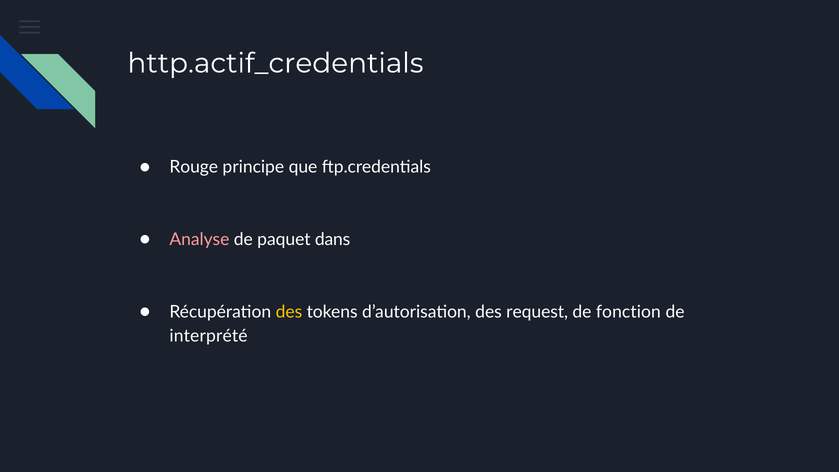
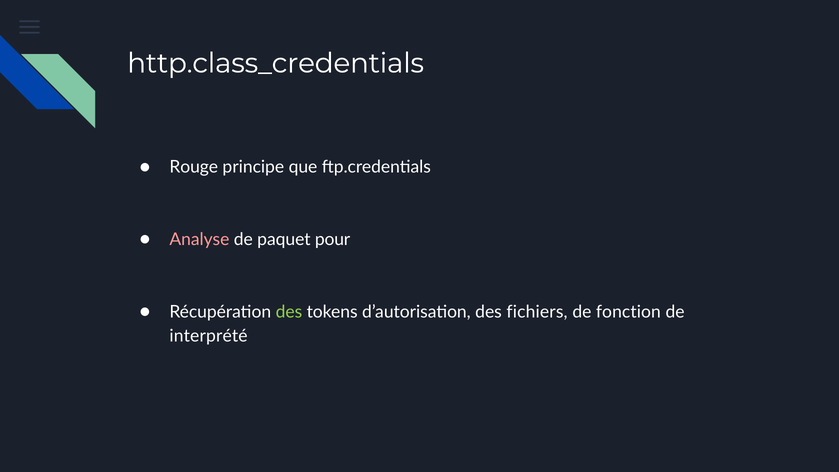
http.actif_credentials: http.actif_credentials -> http.class_credentials (276, 63)
dans: dans -> pour (333, 239)
des colour: yellow -> light green (289, 312)
request: request -> fichiers (537, 312)
